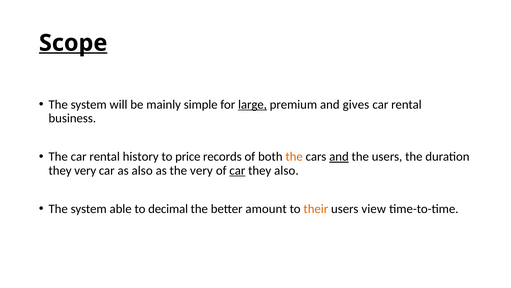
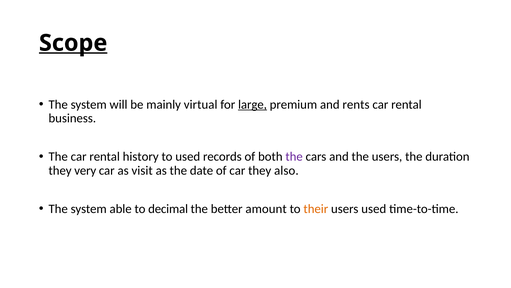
simple: simple -> virtual (201, 104)
gives: gives -> rents (356, 104)
to price: price -> used (188, 156)
the colour: orange -> purple (294, 156)
and underline: present -> none (339, 156)
as also: also -> visit (142, 170)
the very: very -> date (202, 170)
car underline: present -> none (237, 170)
users view: view -> used (374, 208)
